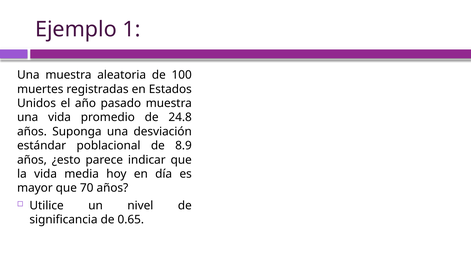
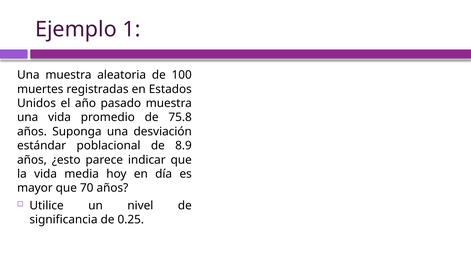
24.8: 24.8 -> 75.8 (180, 117)
0.65: 0.65 -> 0.25 (131, 220)
